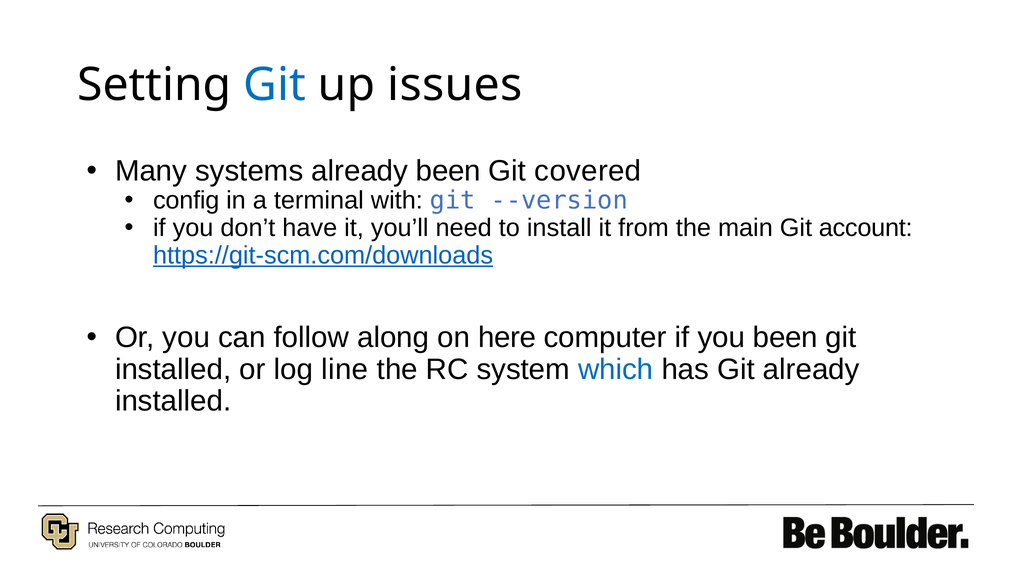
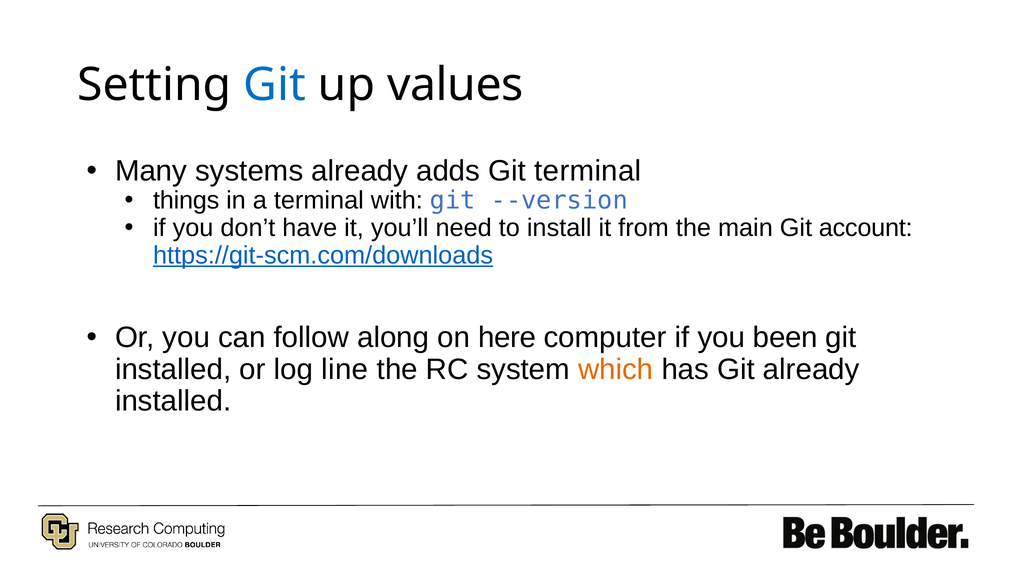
issues: issues -> values (455, 85)
already been: been -> adds (448, 171)
Git covered: covered -> terminal (588, 171)
config: config -> things (186, 201)
which colour: blue -> orange (616, 370)
